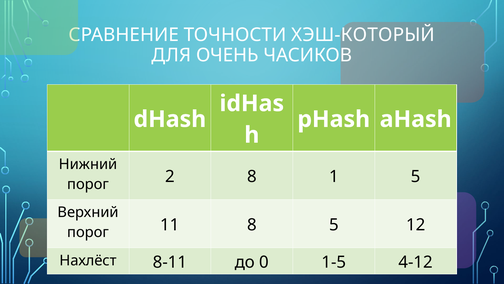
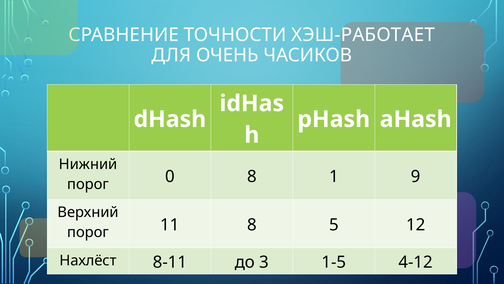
ХЭШ-КОТОРЫЙ: ХЭШ-КОТОРЫЙ -> ХЭШ-РАБОТАЕТ (363, 35)
2: 2 -> 0 (170, 176)
1 5: 5 -> 9 (416, 176)
0: 0 -> 3 (264, 262)
